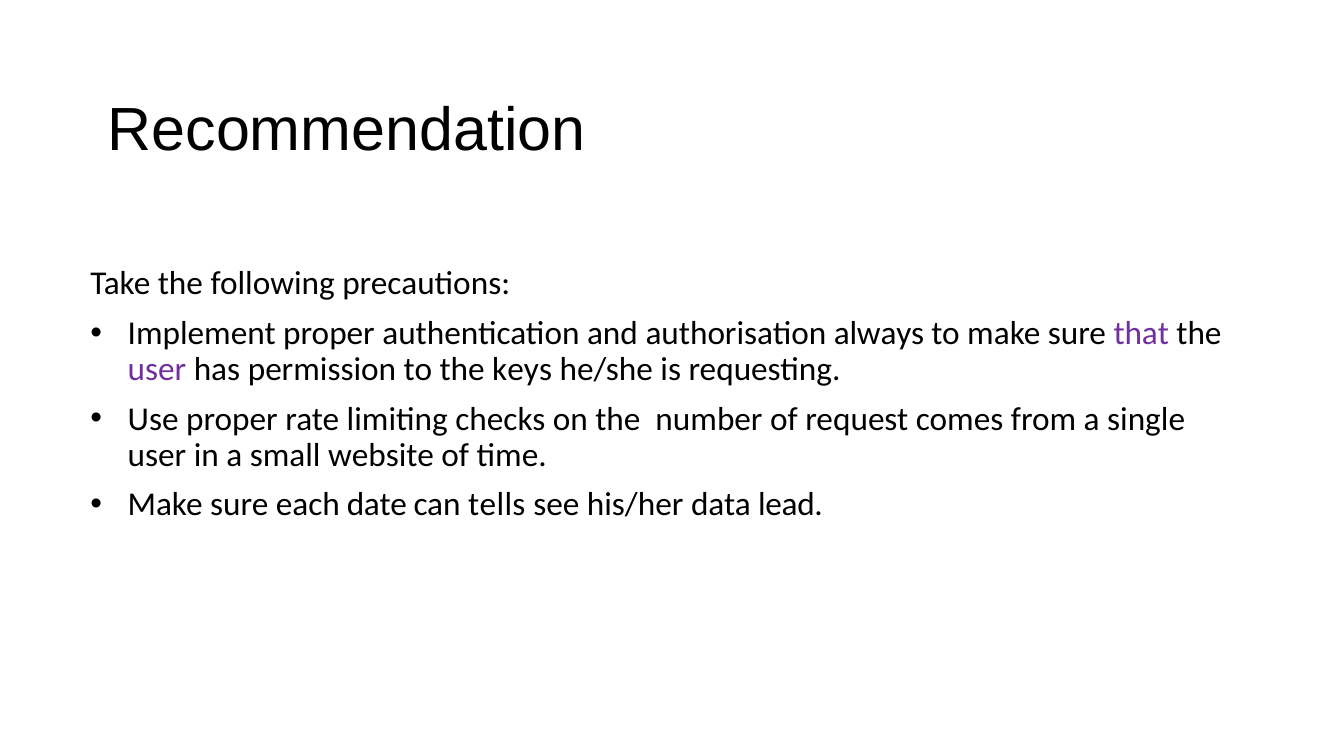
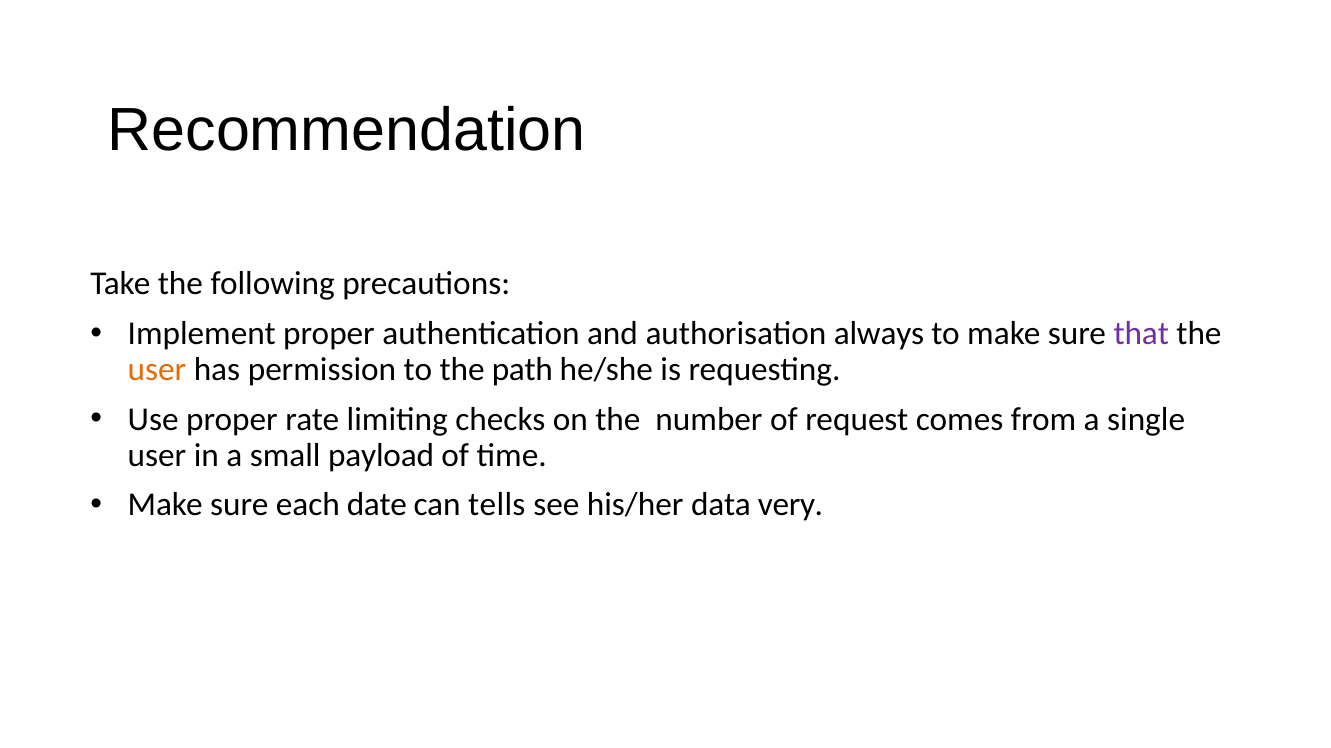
user colour: purple -> orange (157, 370)
keys: keys -> path (522, 370)
website: website -> payload (381, 456)
lead: lead -> very (790, 505)
